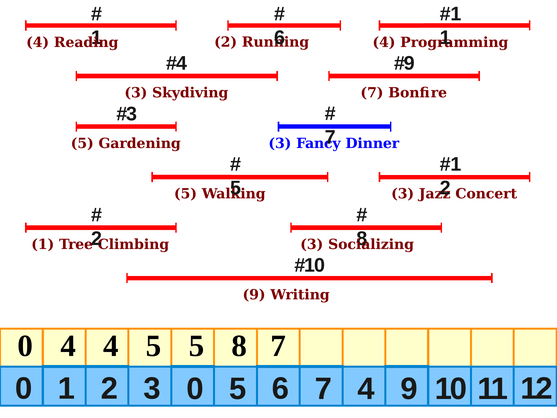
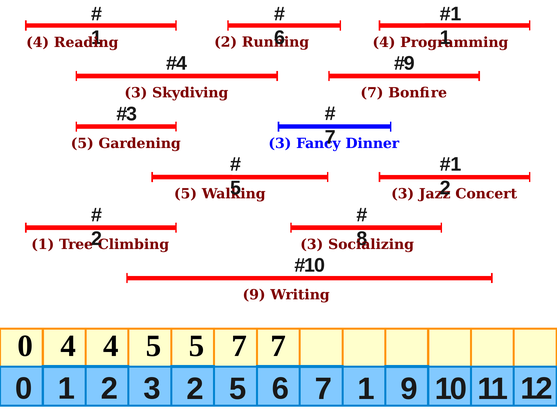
5 8: 8 -> 7 (239, 346)
3 0: 0 -> 2 (195, 389)
7 4: 4 -> 1 (366, 389)
